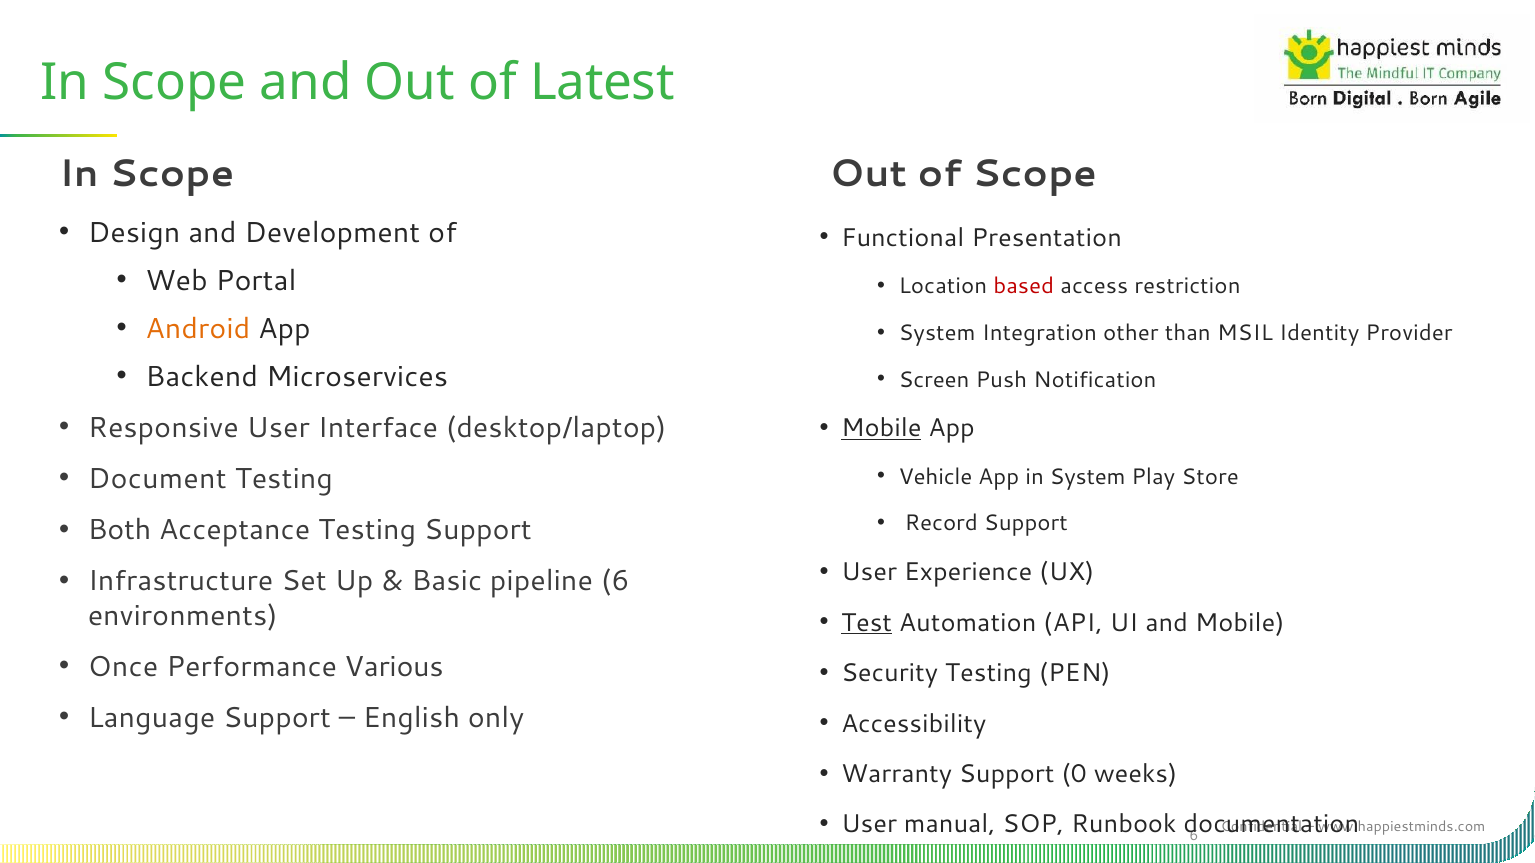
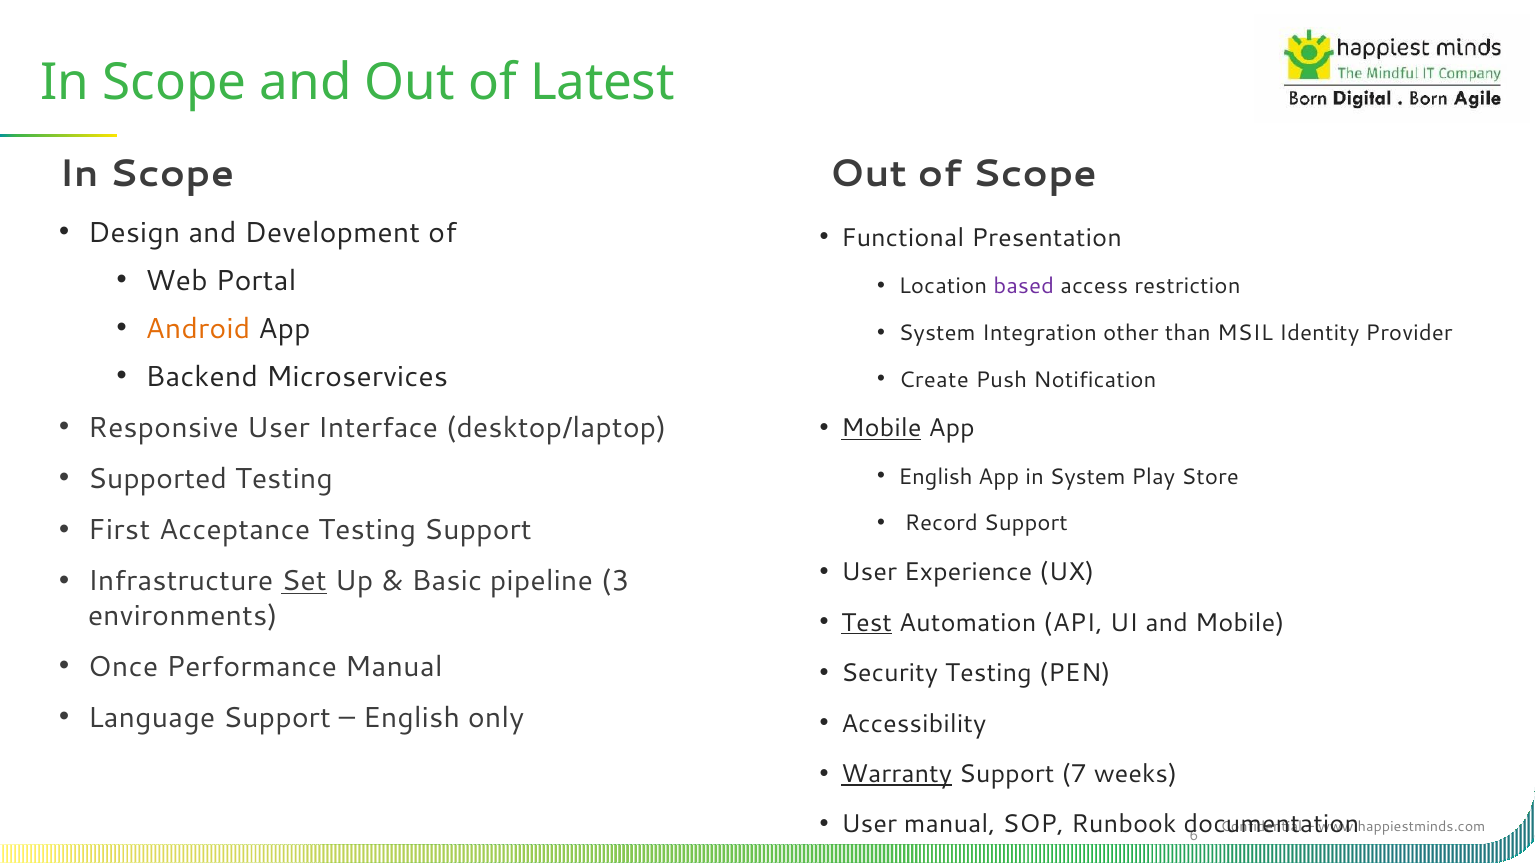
based colour: red -> purple (1024, 286)
Screen: Screen -> Create (934, 380)
Document: Document -> Supported (158, 479)
Vehicle: Vehicle -> English (935, 477)
Both: Both -> First (119, 530)
Set underline: none -> present (304, 581)
pipeline 6: 6 -> 3 (615, 581)
Performance Various: Various -> Manual (394, 667)
Warranty underline: none -> present (897, 774)
0: 0 -> 7 (1074, 774)
